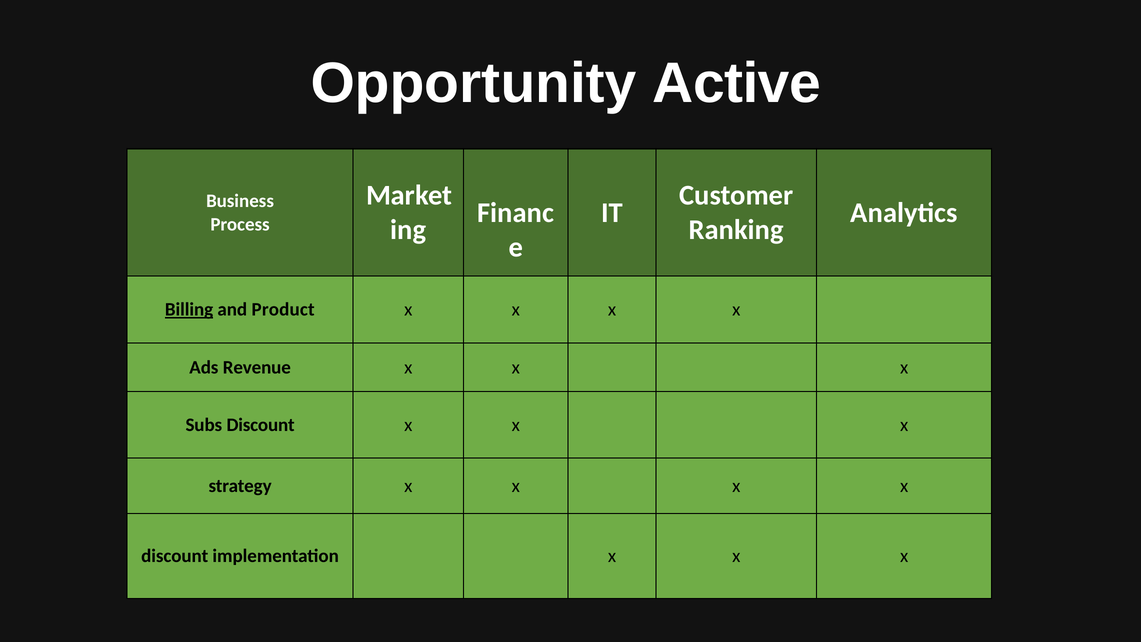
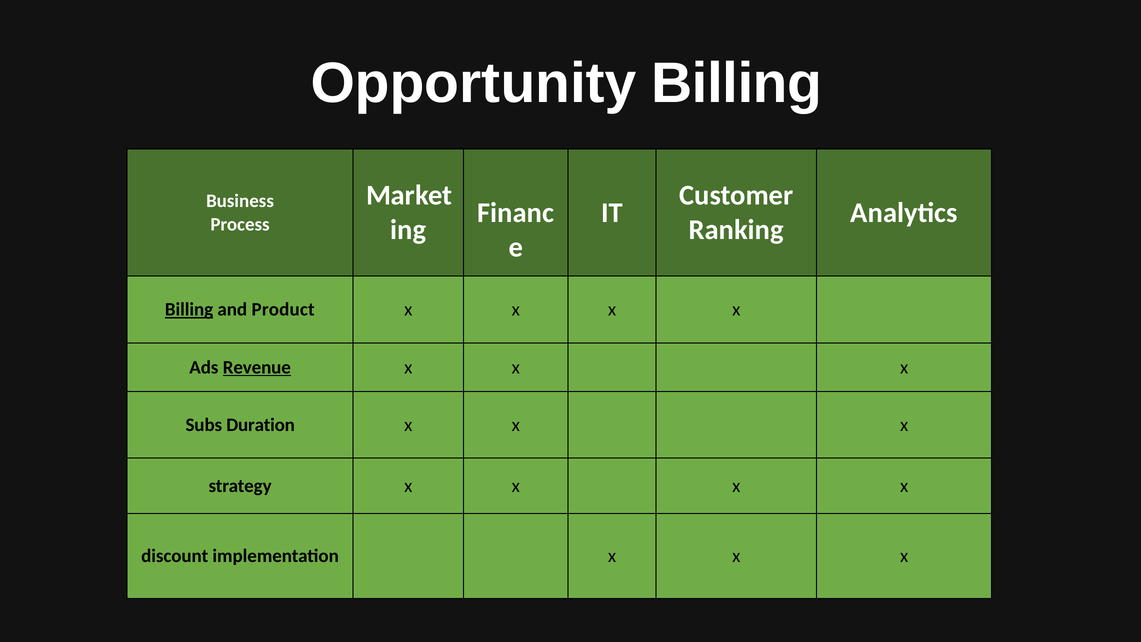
Opportunity Active: Active -> Billing (737, 83)
Revenue underline: none -> present (257, 367)
Subs Discount: Discount -> Duration (261, 425)
